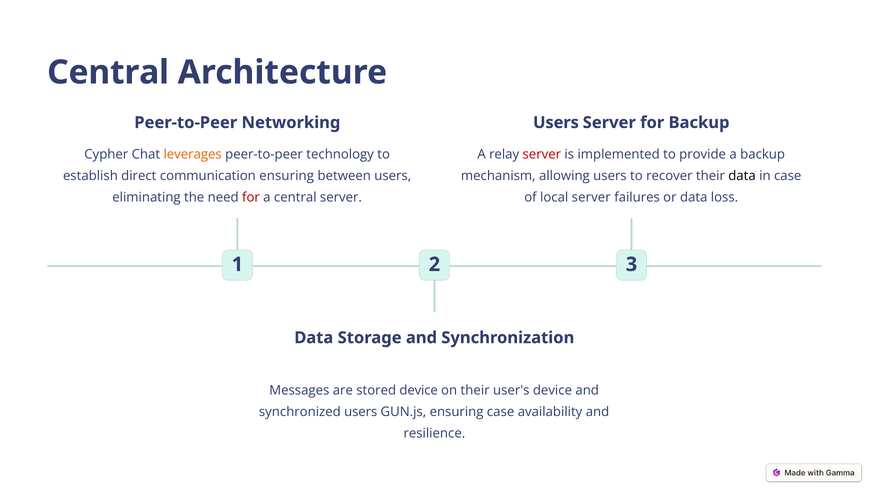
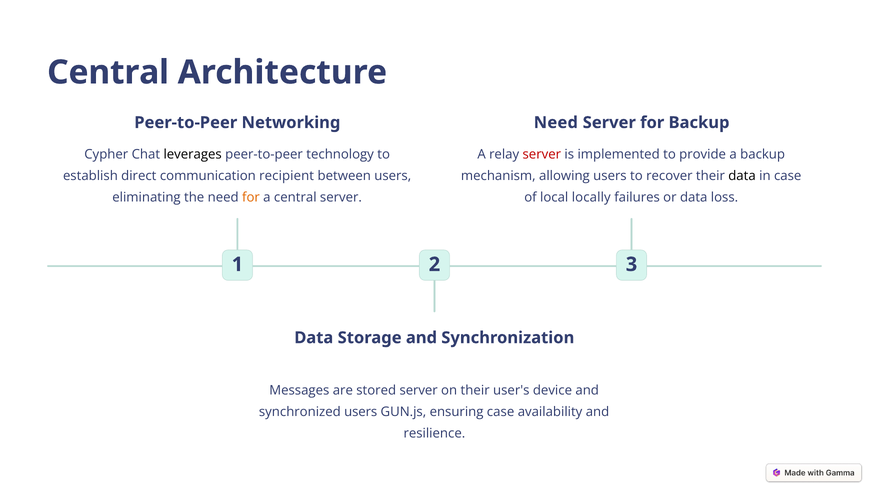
Users: Users -> Need (556, 123)
leverages colour: orange -> black (193, 154)
communication ensuring: ensuring -> recipient (287, 176)
for colour: red -> orange (251, 197)
local server: server -> locally (591, 197)
stored device: device -> server (419, 390)
